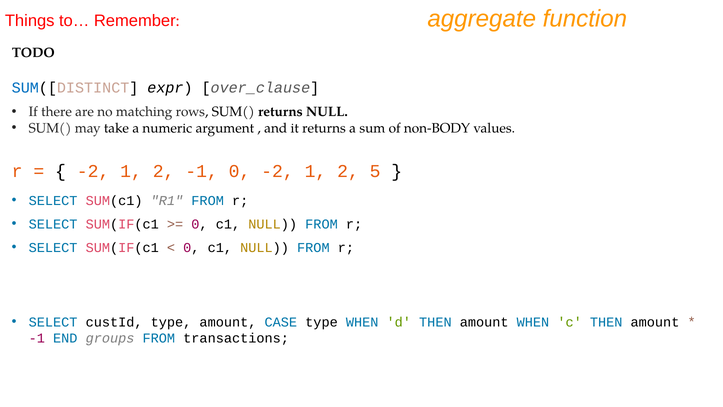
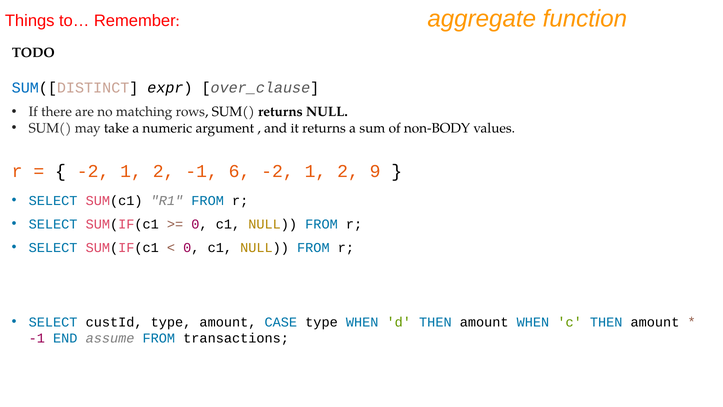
-1 0: 0 -> 6 (240, 171)
5: 5 -> 9 (375, 171)
groups: groups -> assume (110, 338)
